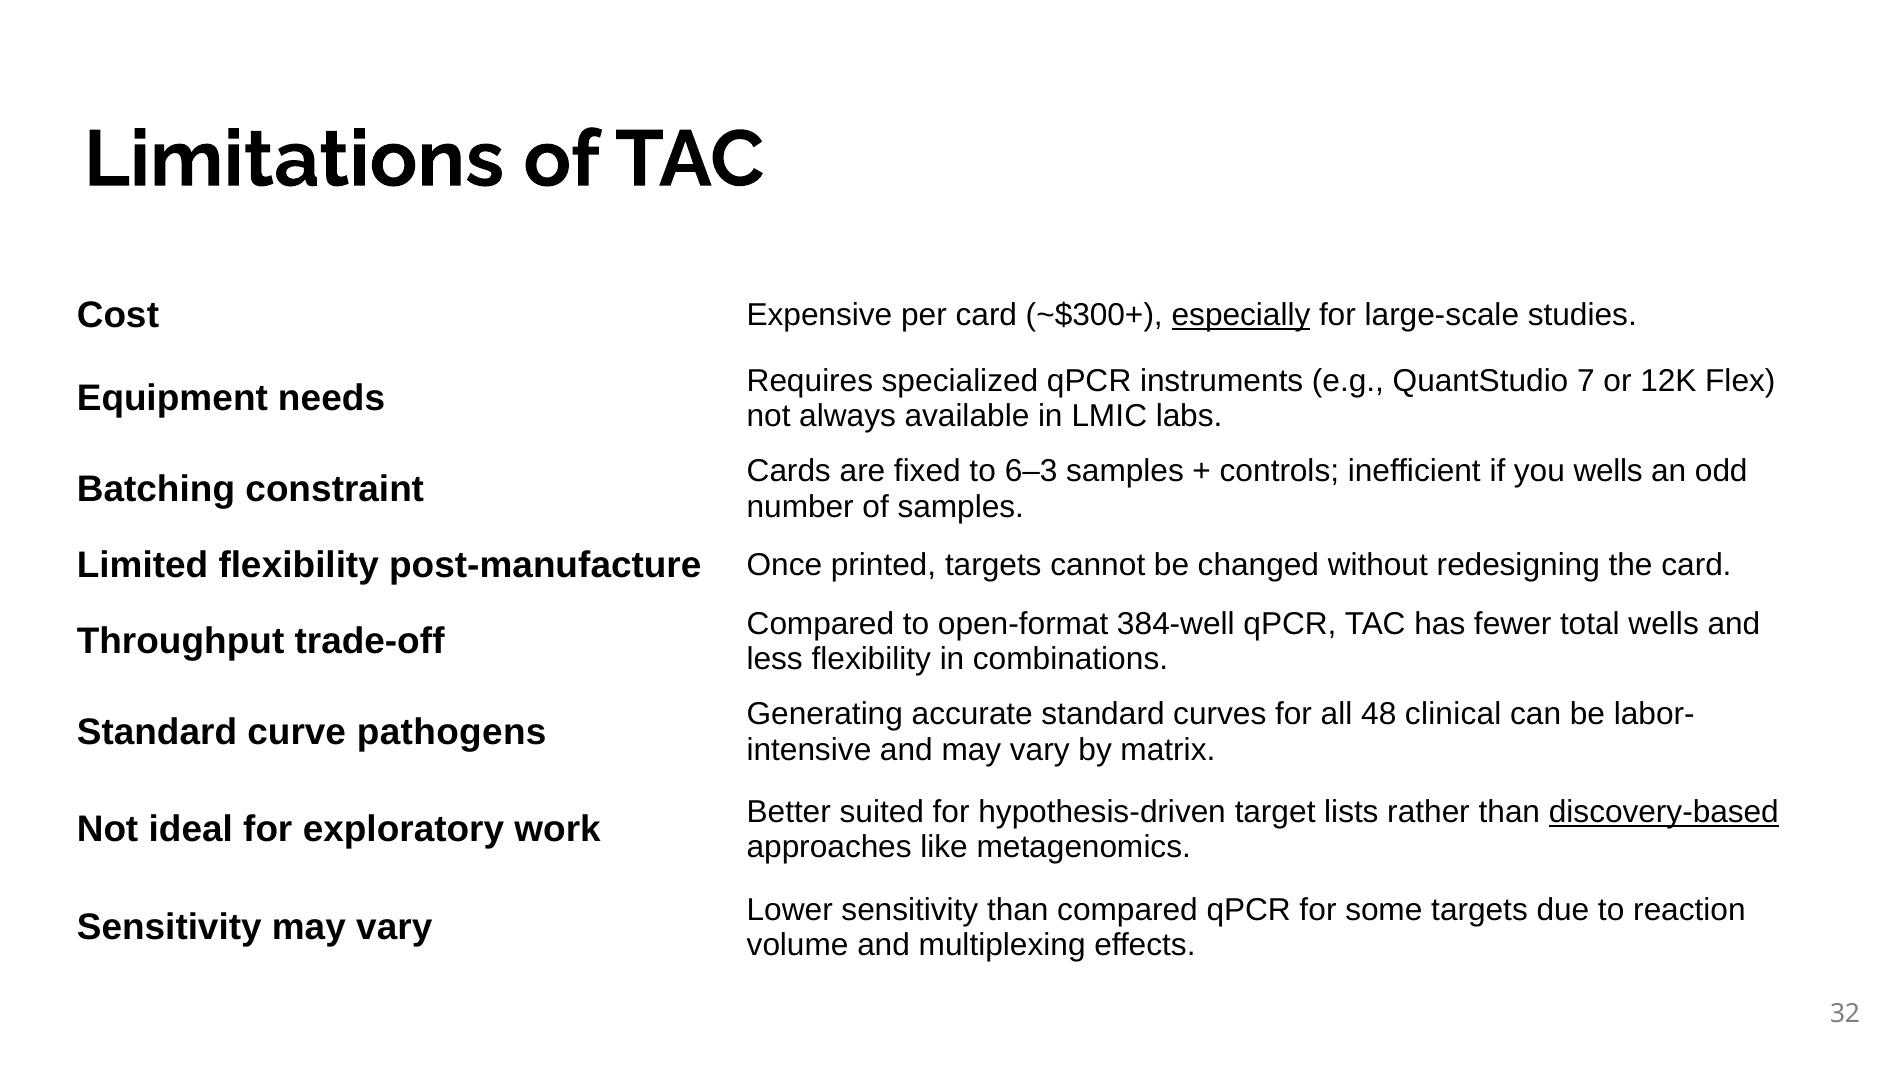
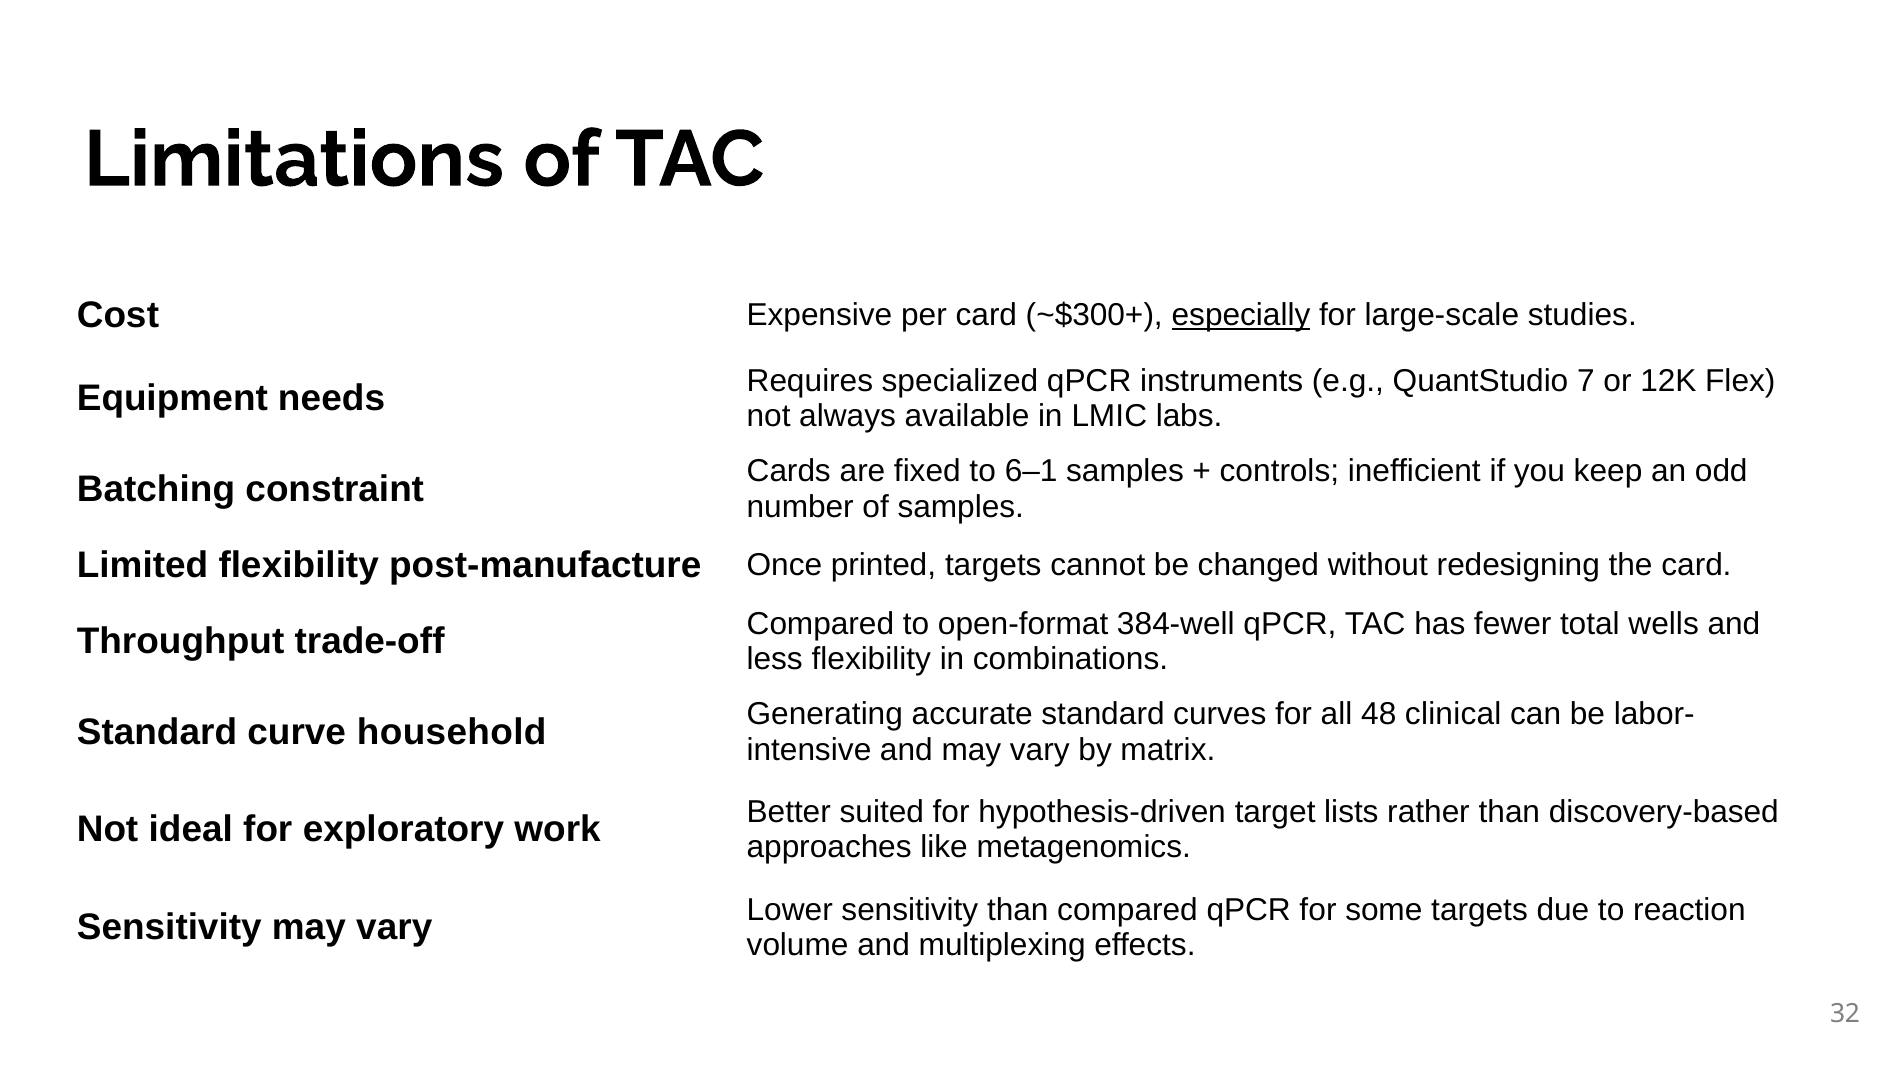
6–3: 6–3 -> 6–1 (1031, 472)
you wells: wells -> keep (1608, 472)
pathogens: pathogens -> household (452, 732)
discovery-based underline: present -> none (1664, 812)
